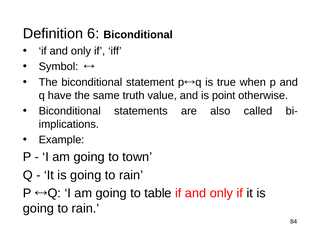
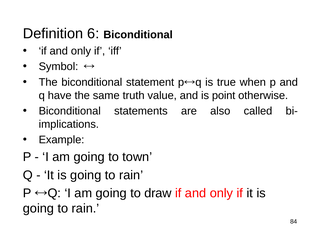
table: table -> draw (158, 193)
